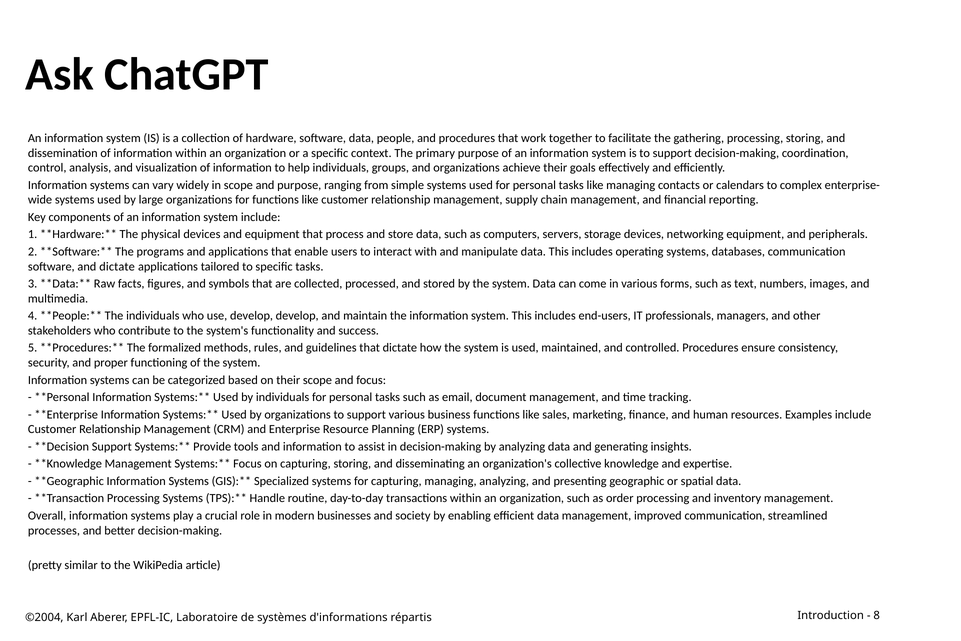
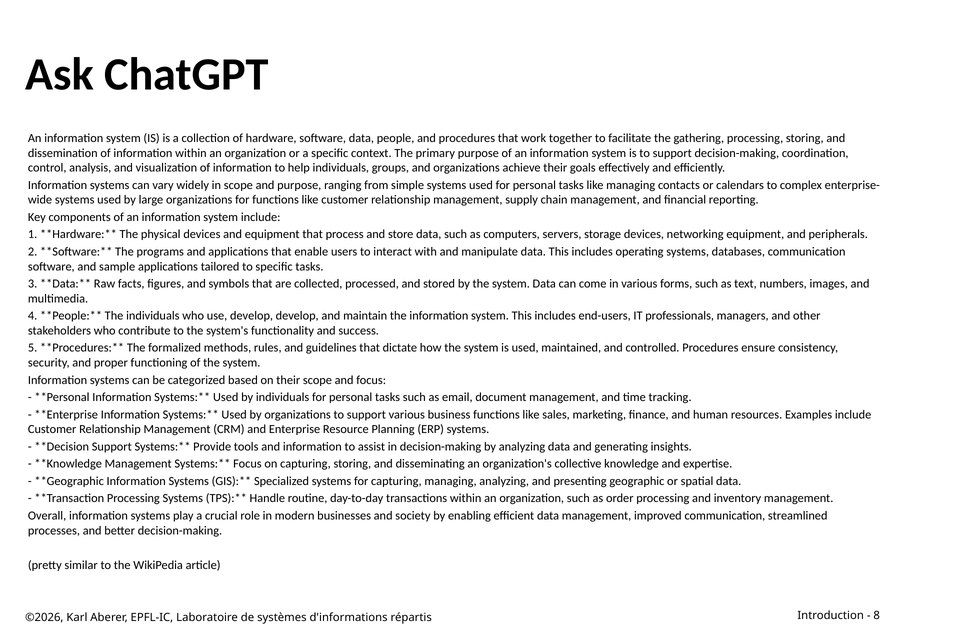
and dictate: dictate -> sample (117, 266)
©2004: ©2004 -> ©2026 (44, 617)
